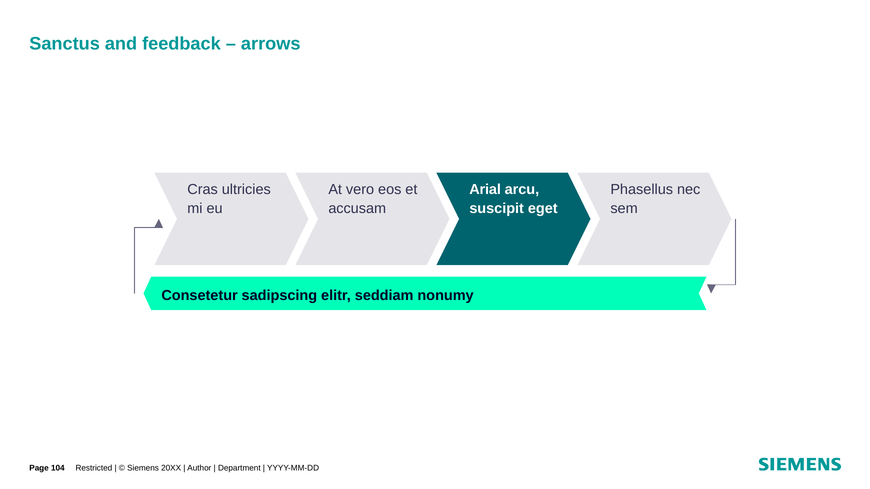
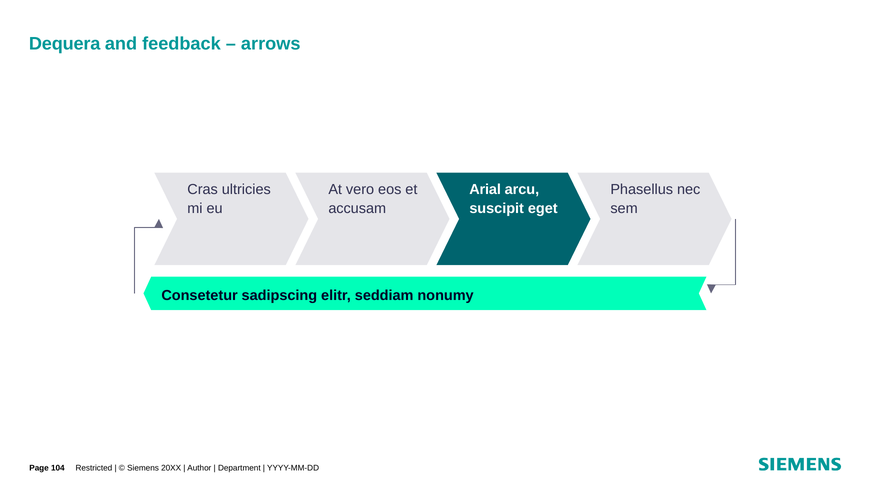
Sanctus: Sanctus -> Dequera (65, 44)
